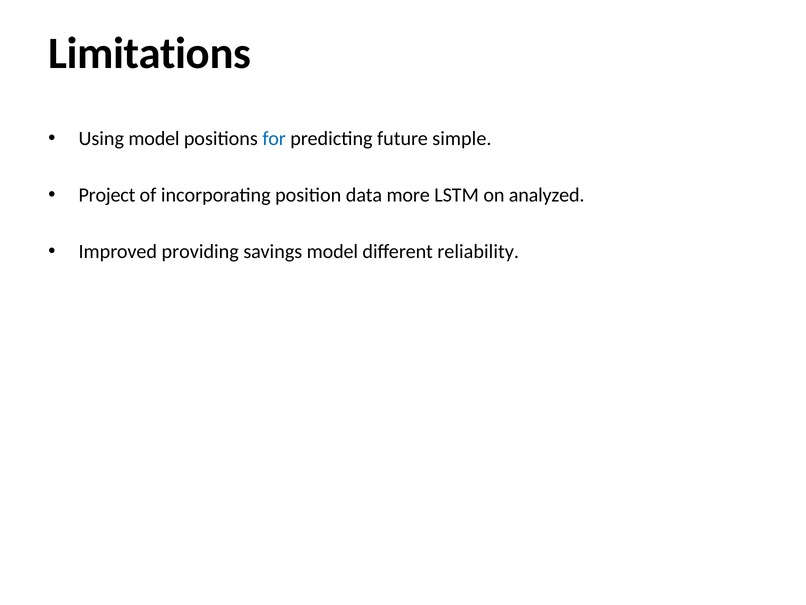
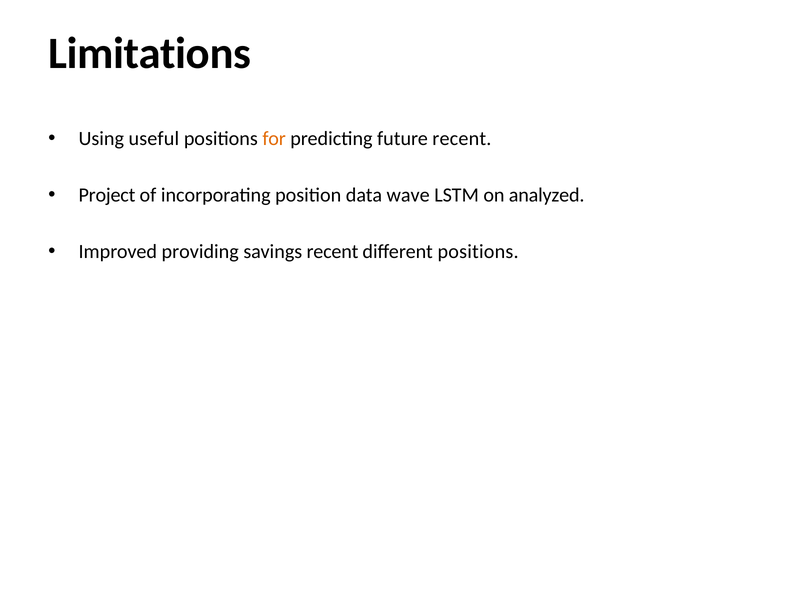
Using model: model -> useful (154, 138)
for colour: blue -> orange (274, 138)
future simple: simple -> recent (462, 138)
more: more -> wave (408, 195)
savings model: model -> recent (332, 251)
different reliability: reliability -> positions (478, 251)
